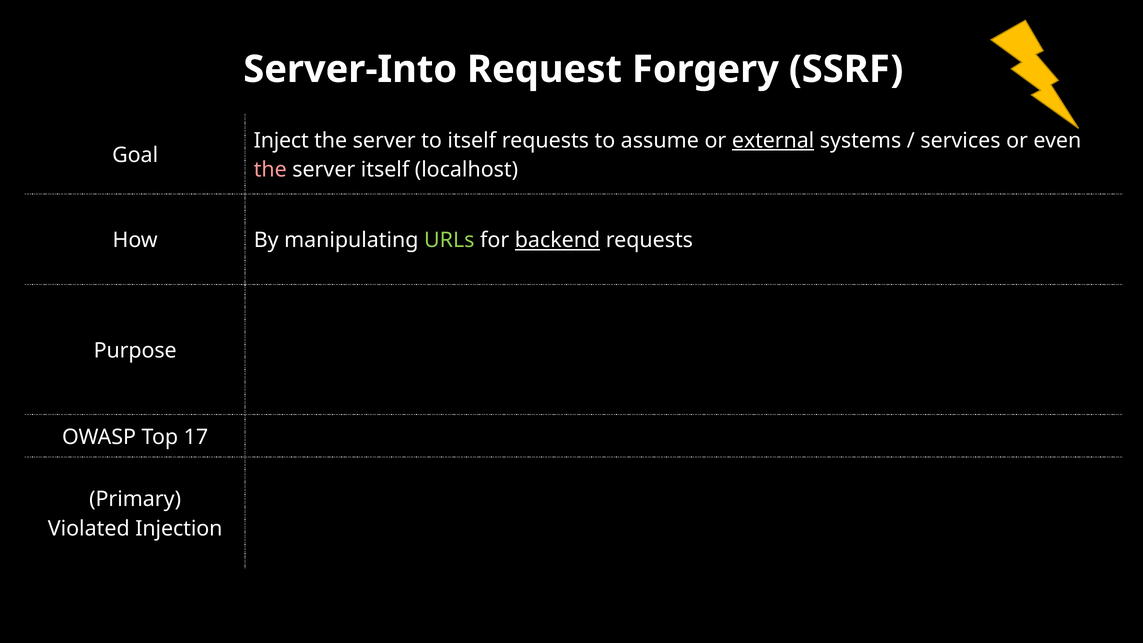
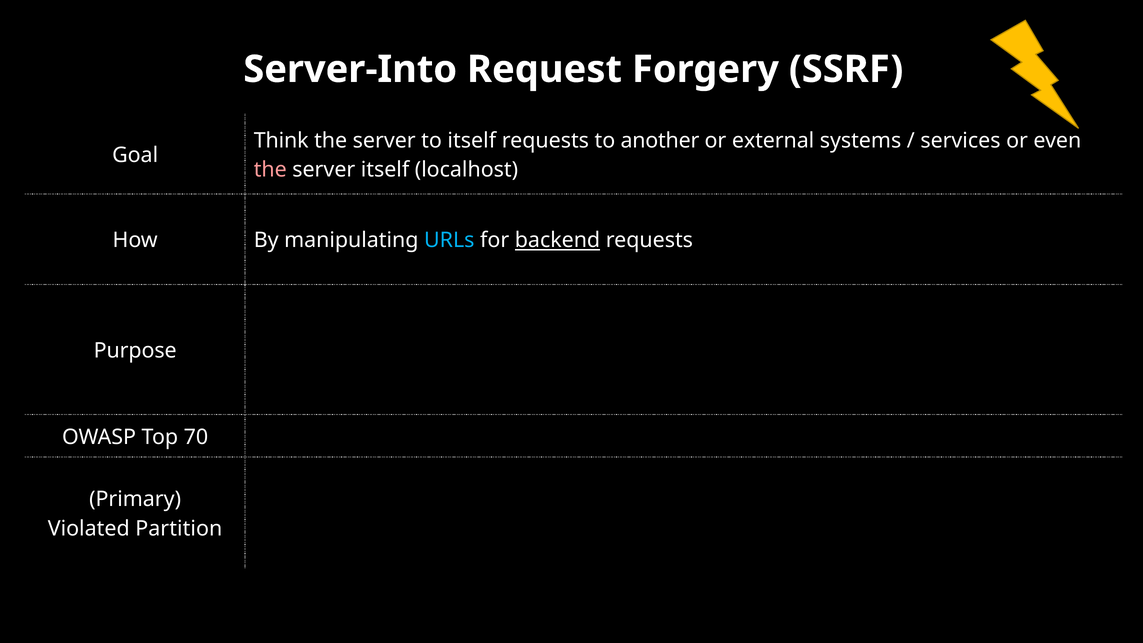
Inject: Inject -> Think (281, 141)
assume: assume -> another (660, 141)
external underline: present -> none (773, 141)
URLs colour: light green -> light blue (449, 240)
17: 17 -> 70 (196, 437)
Injection: Injection -> Partition (179, 529)
